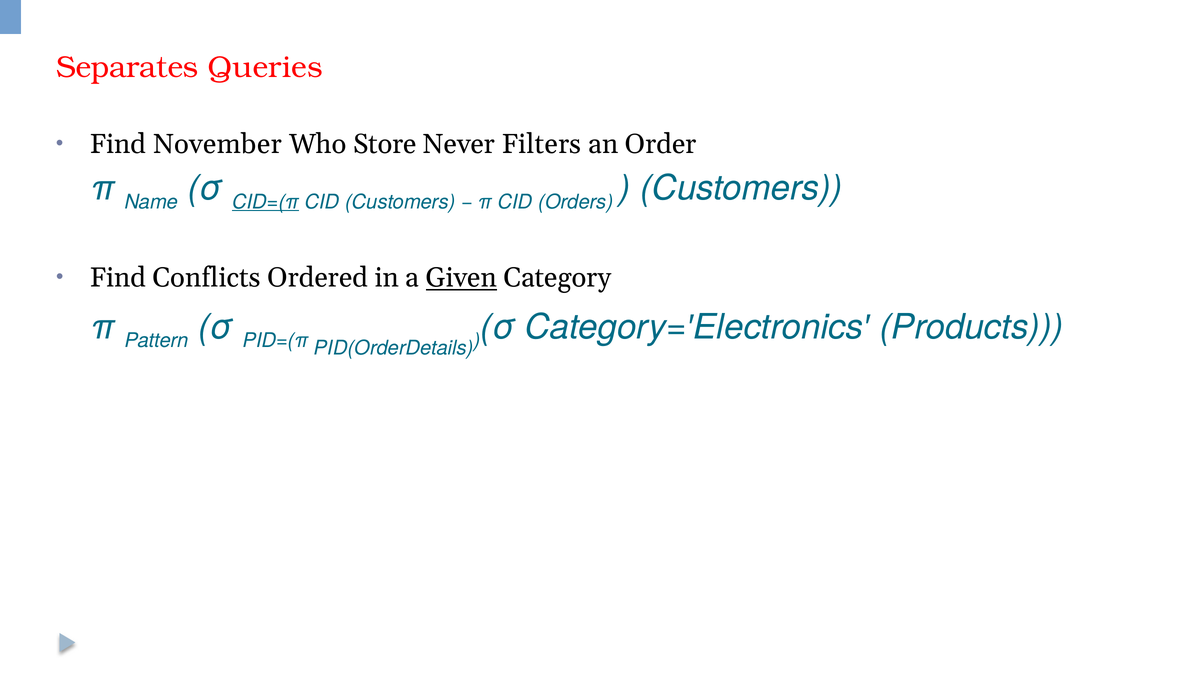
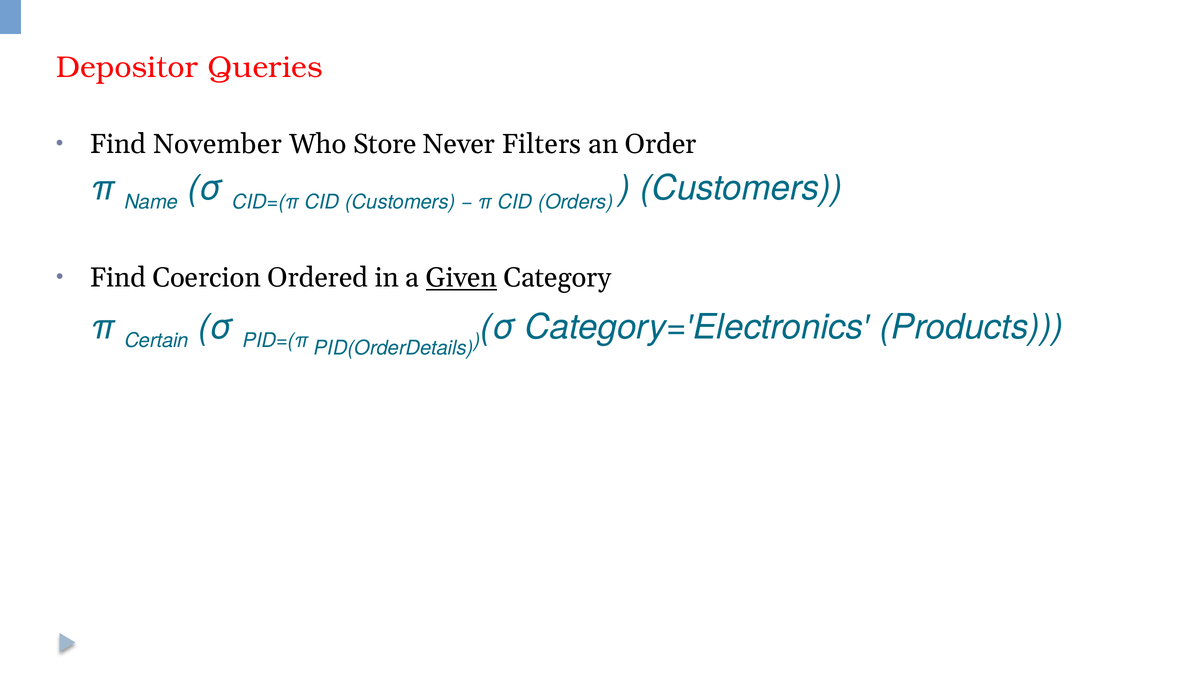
Separates: Separates -> Depositor (127, 67)
CID=(π underline: present -> none (266, 202)
Conflicts: Conflicts -> Coercion (207, 278)
Pattern: Pattern -> Certain (157, 340)
